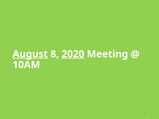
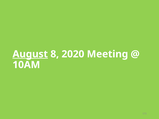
2020 underline: present -> none (73, 54)
